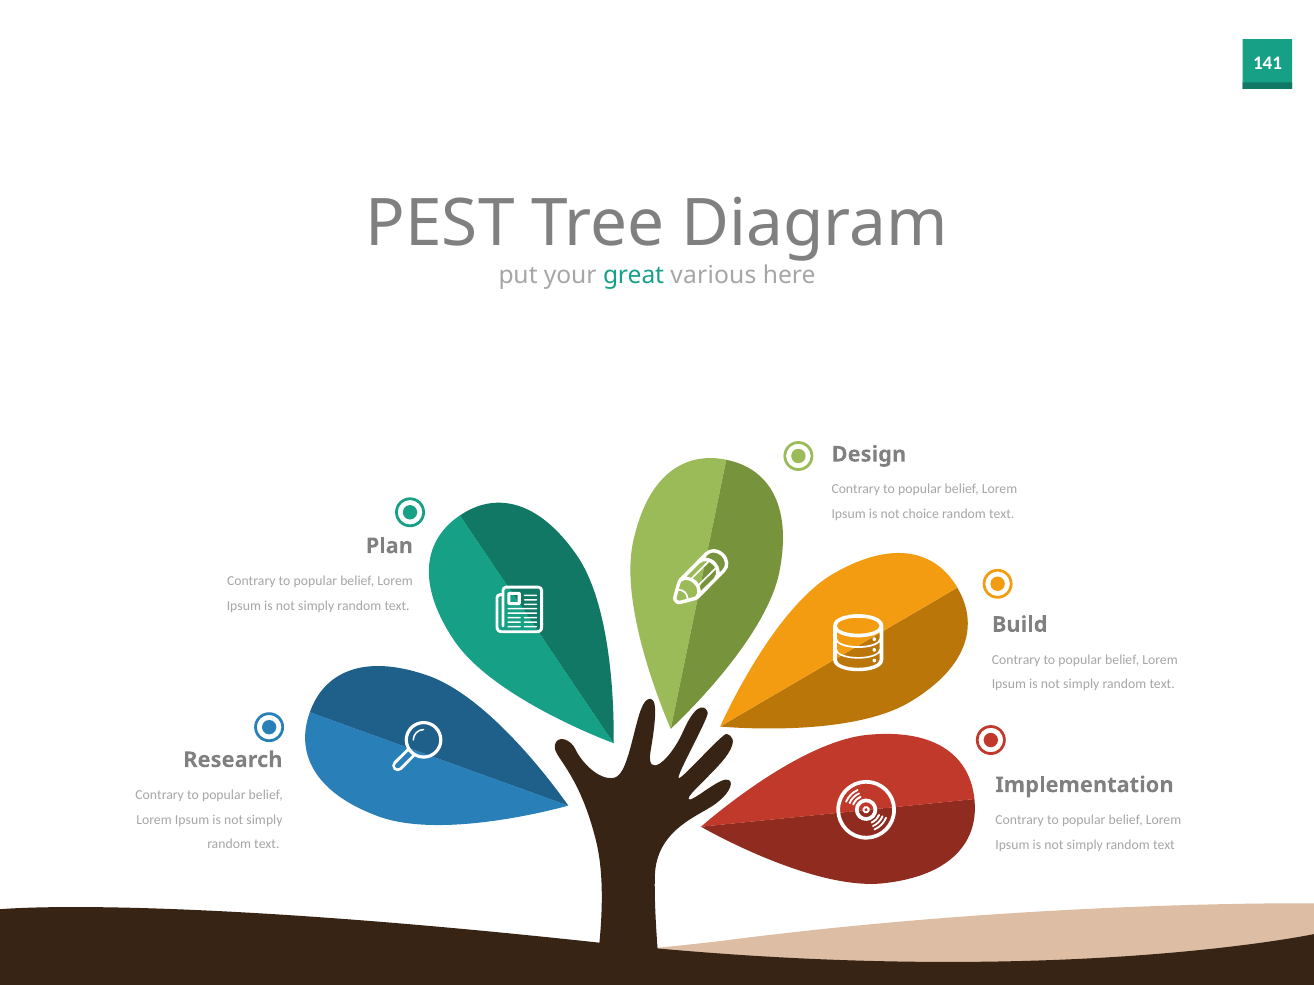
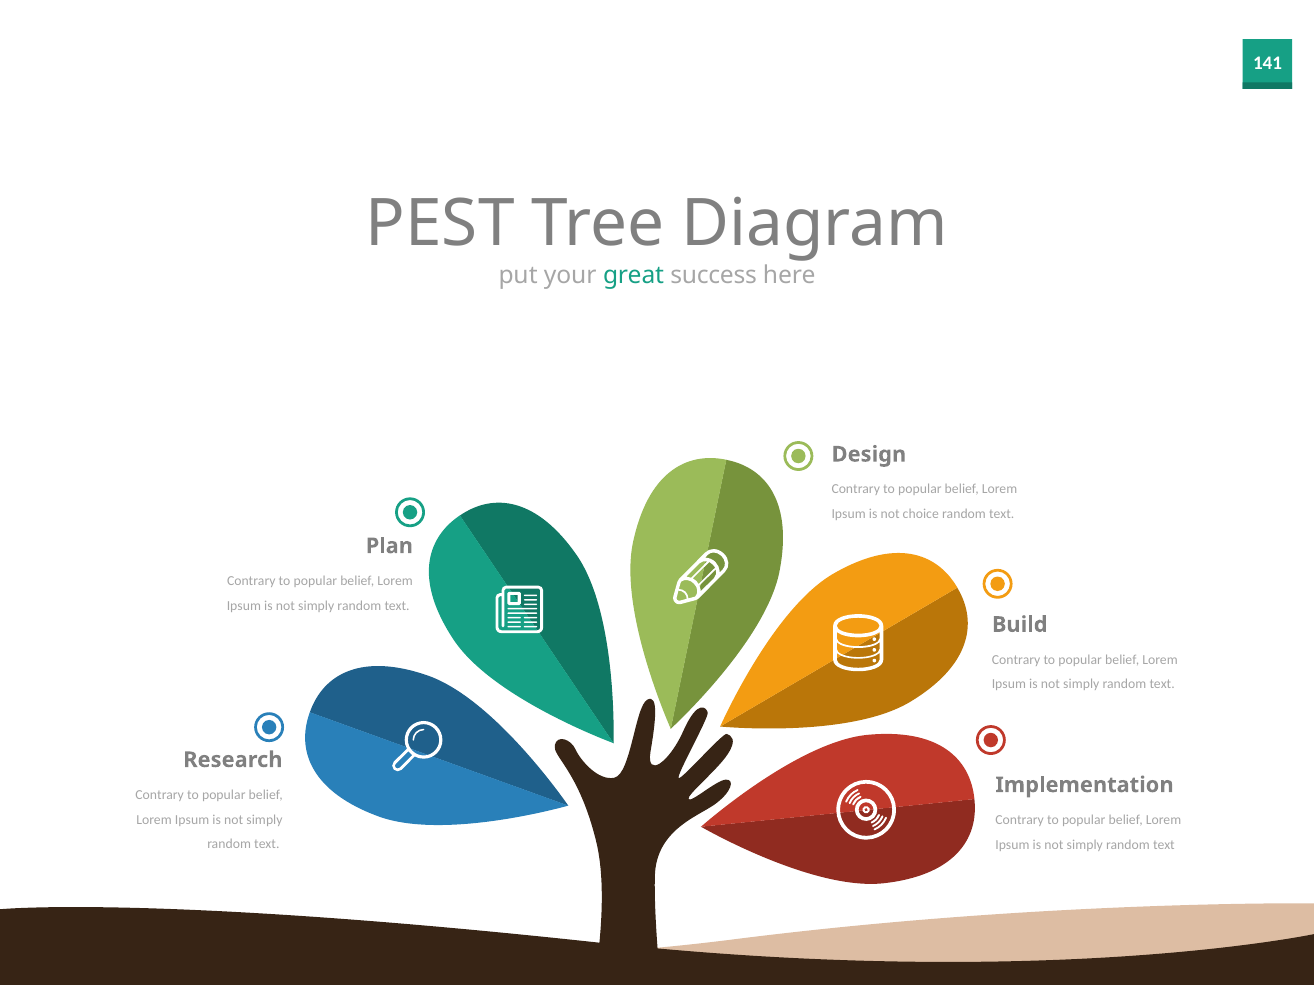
various: various -> success (714, 276)
